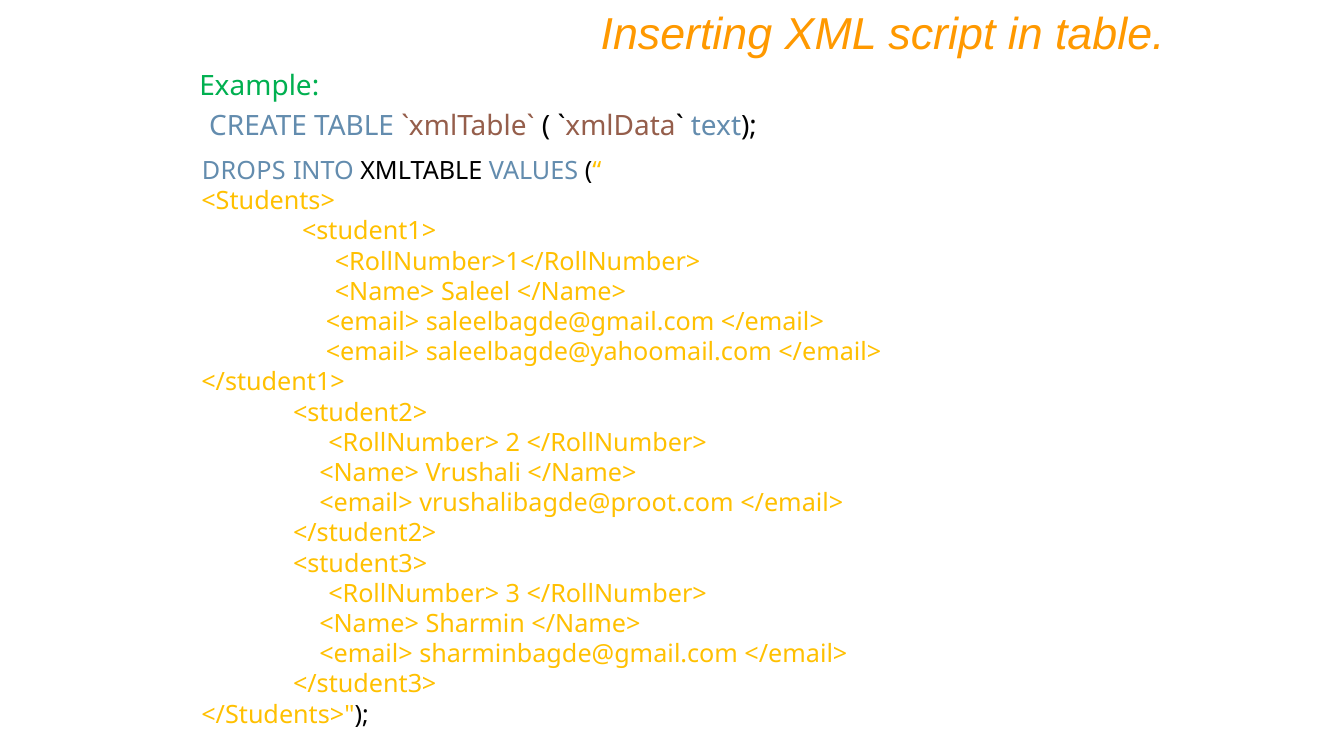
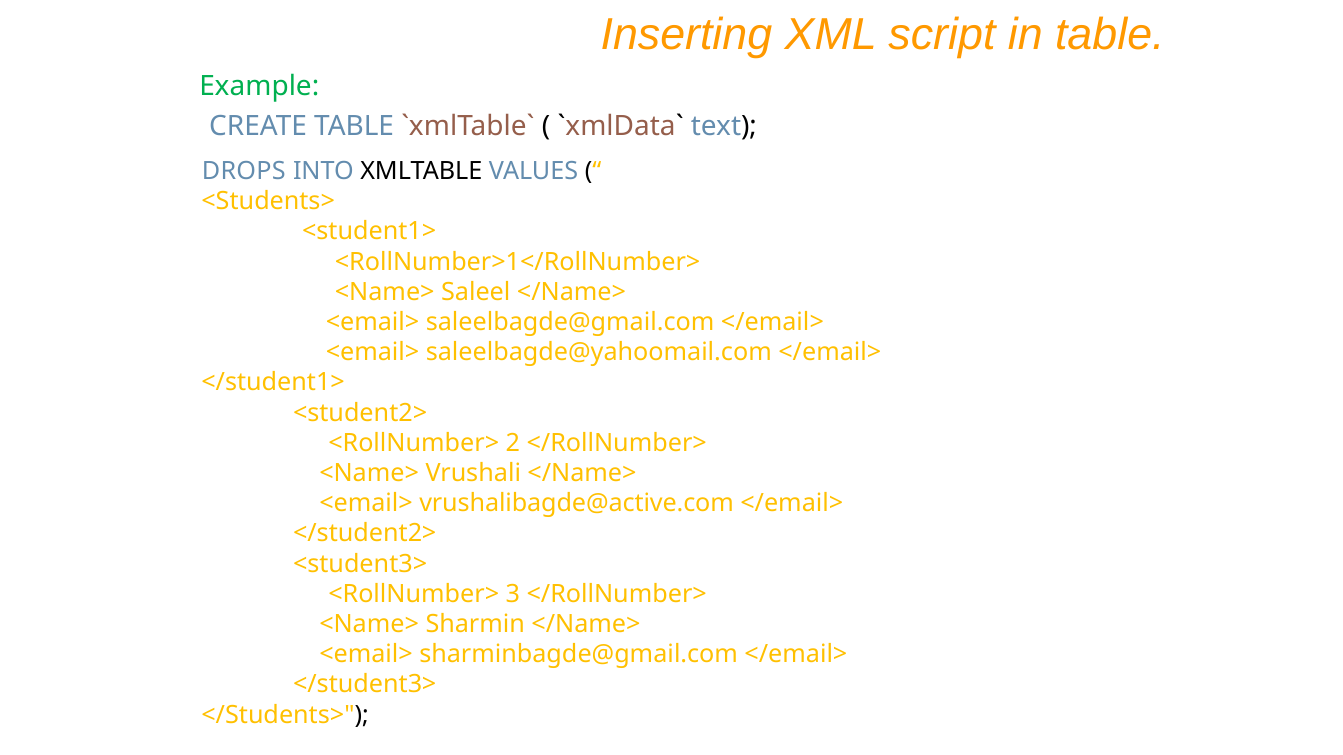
vrushalibagde@proot.com: vrushalibagde@proot.com -> vrushalibagde@active.com (577, 504)
